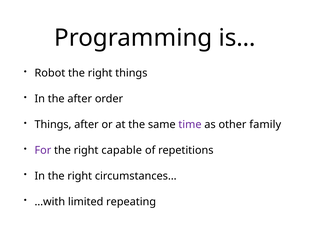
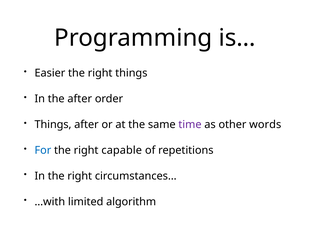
Robot: Robot -> Easier (50, 73)
family: family -> words (265, 125)
For colour: purple -> blue (43, 151)
repeating: repeating -> algorithm (131, 202)
